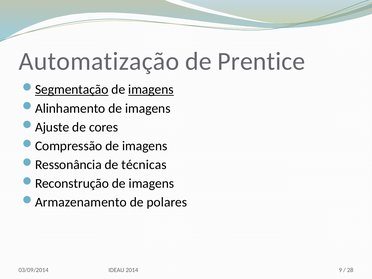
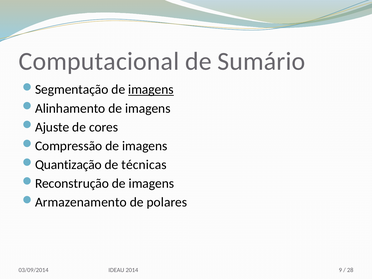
Automatização: Automatização -> Computacional (99, 61)
Prentice: Prentice -> Sumário (261, 61)
Segmentação underline: present -> none (72, 90)
Ressonância: Ressonância -> Quantização (68, 165)
